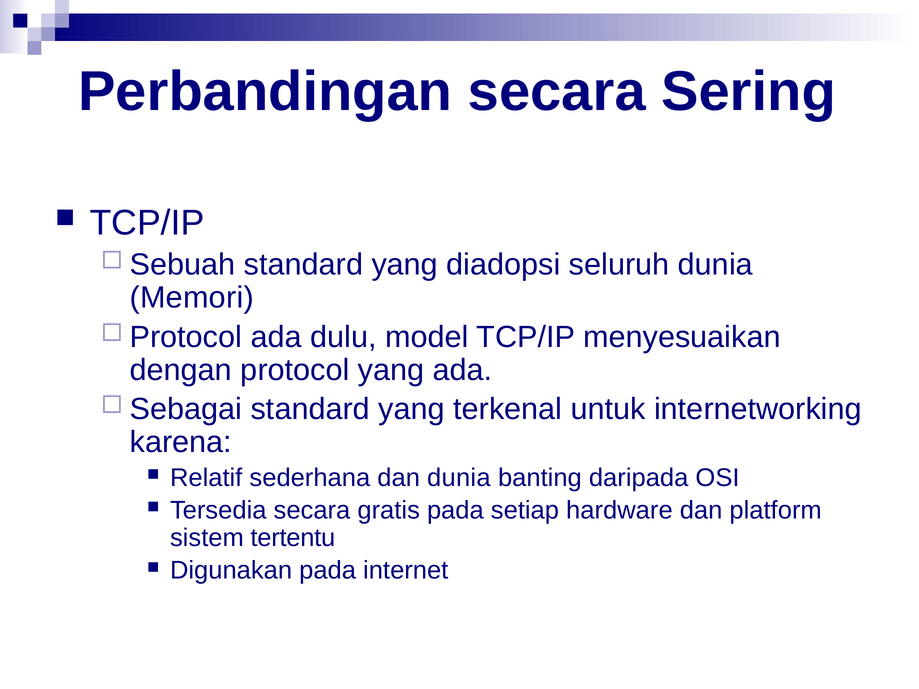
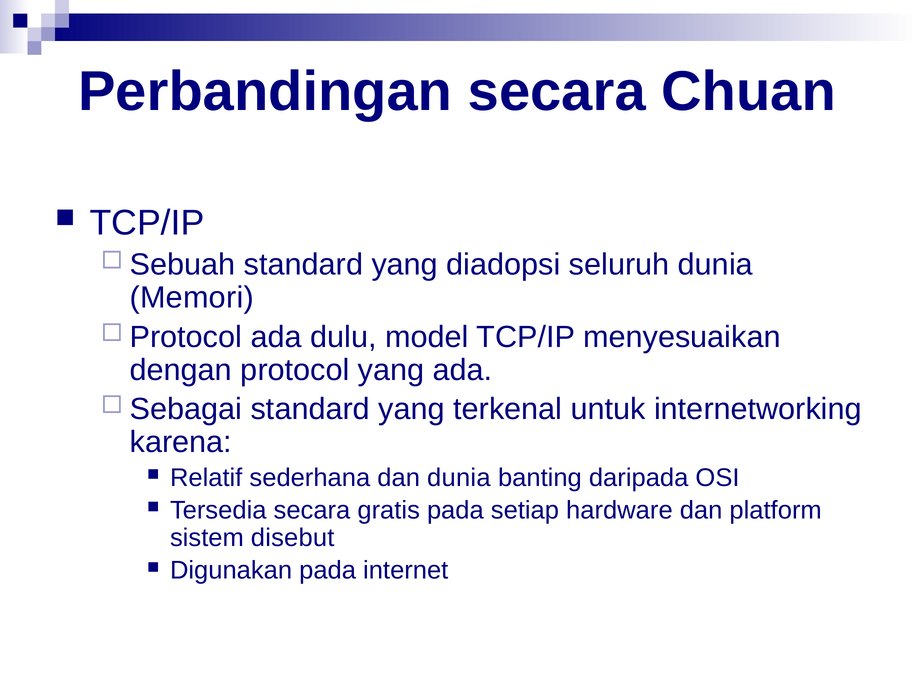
Sering: Sering -> Chuan (749, 92)
tertentu: tertentu -> disebut (293, 538)
